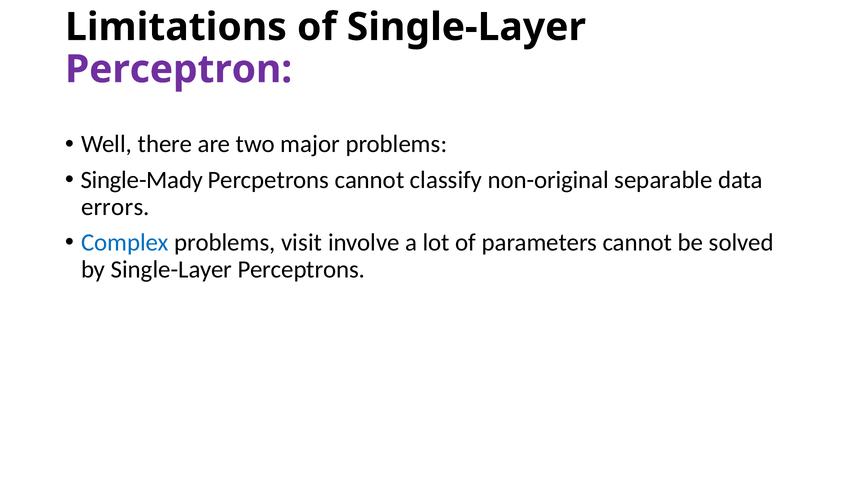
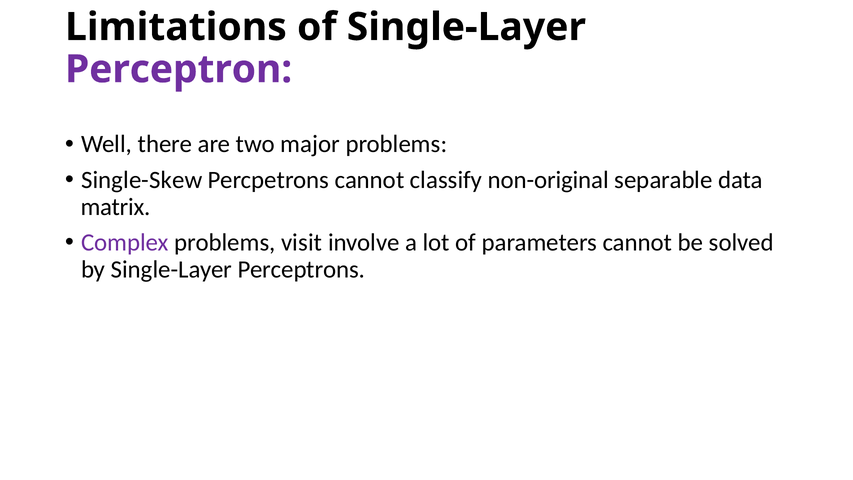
Single-Mady: Single-Mady -> Single-Skew (142, 180)
errors: errors -> matrix (116, 207)
Complex colour: blue -> purple (125, 243)
